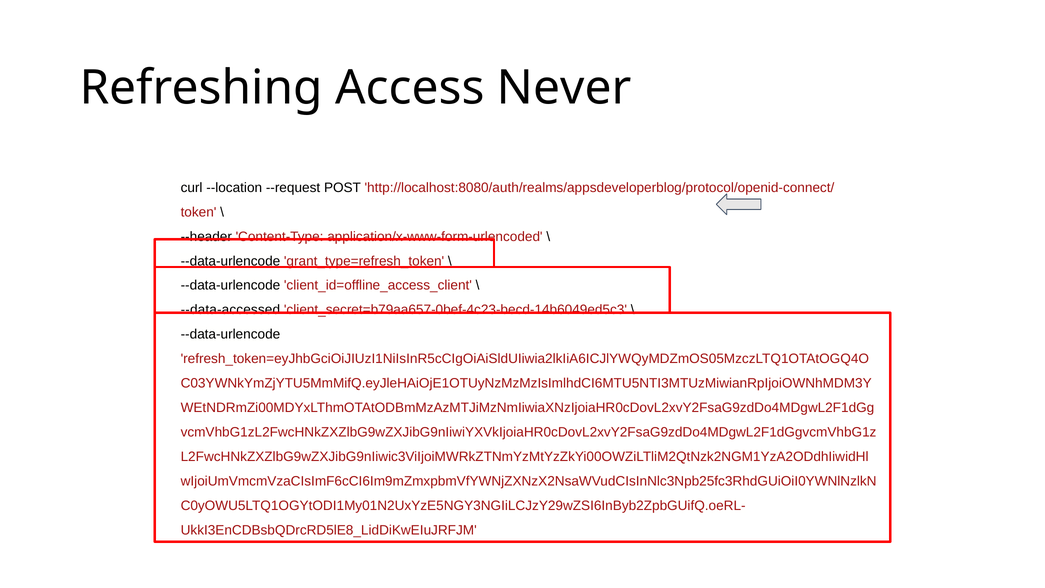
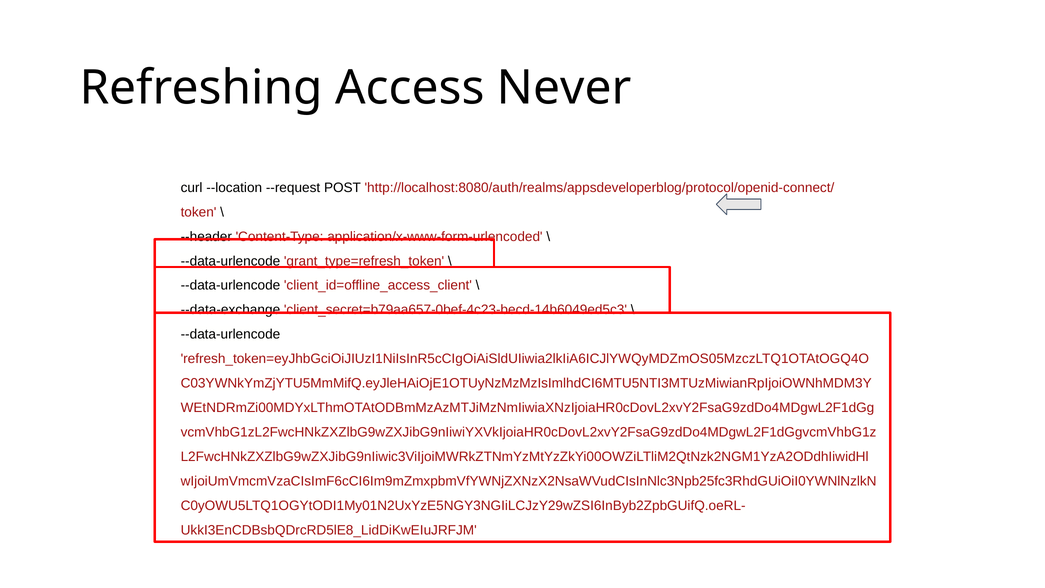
--data-accessed: --data-accessed -> --data-exchange (230, 310)
